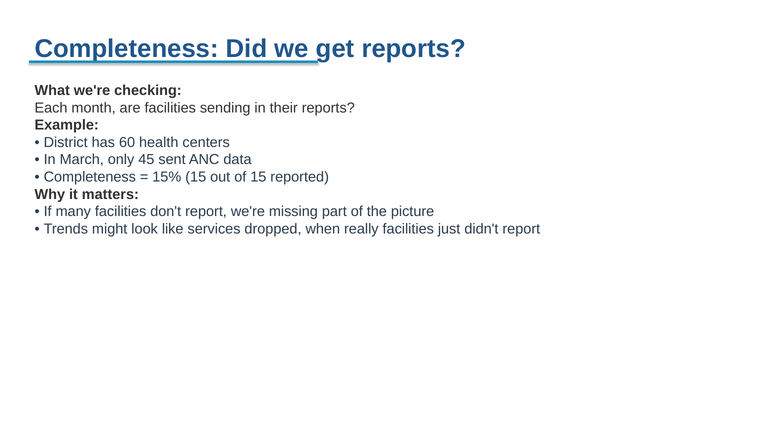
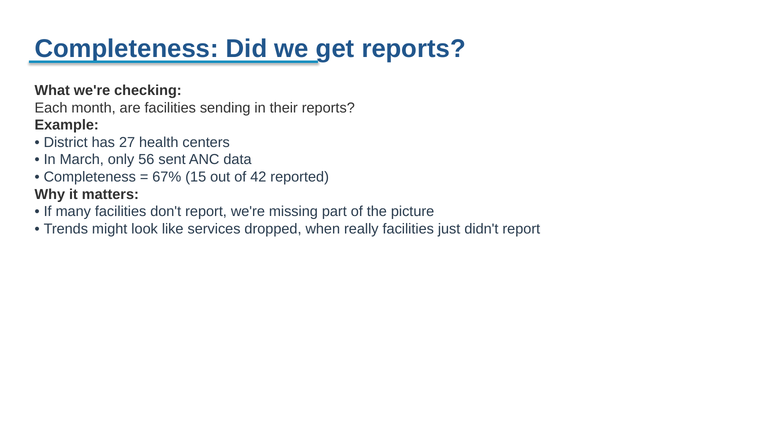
60: 60 -> 27 (127, 143)
45: 45 -> 56 (146, 160)
15%: 15% -> 67% (167, 177)
of 15: 15 -> 42 (258, 177)
